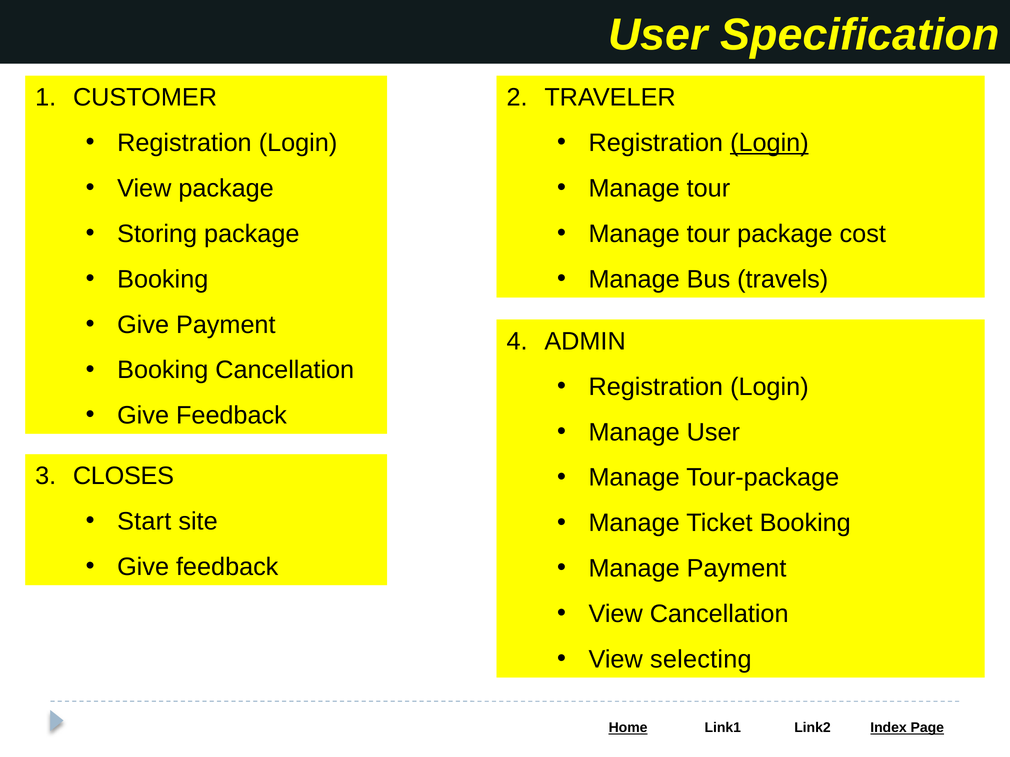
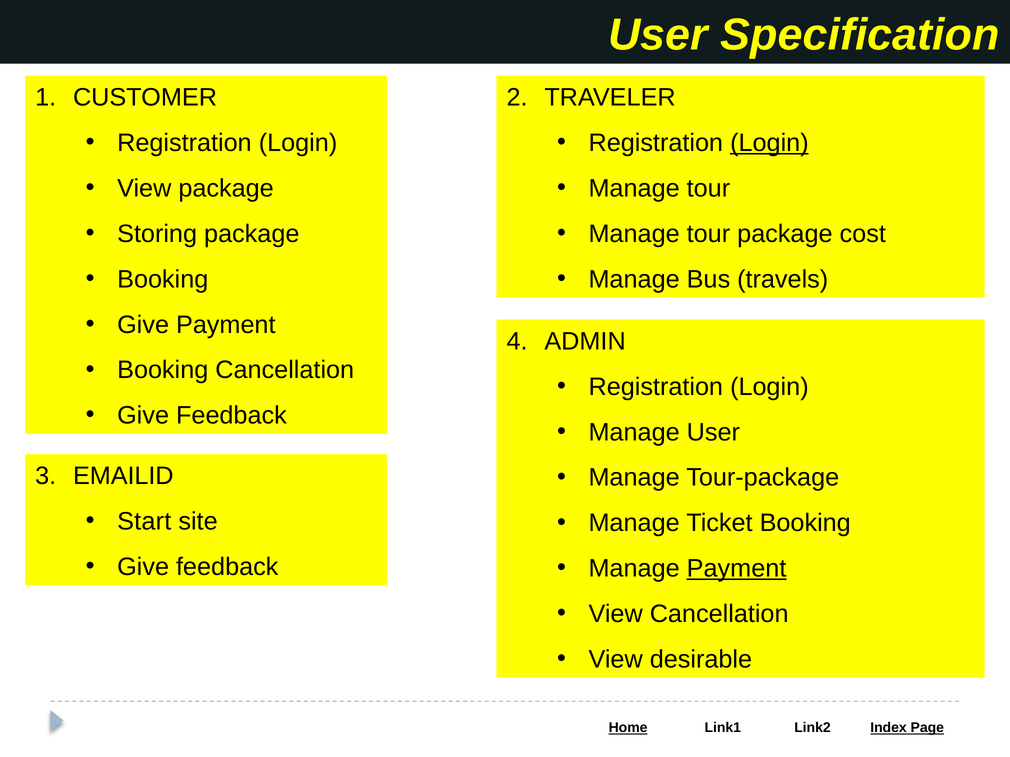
CLOSES: CLOSES -> EMAILID (123, 476)
Payment underline: none -> present (737, 569)
selecting: selecting -> desirable (701, 660)
